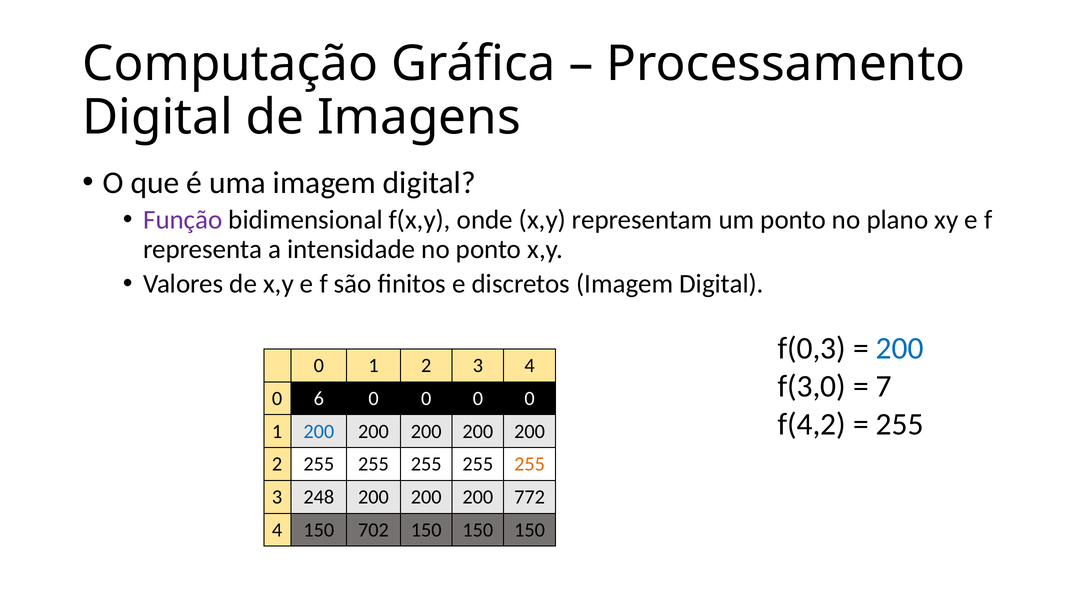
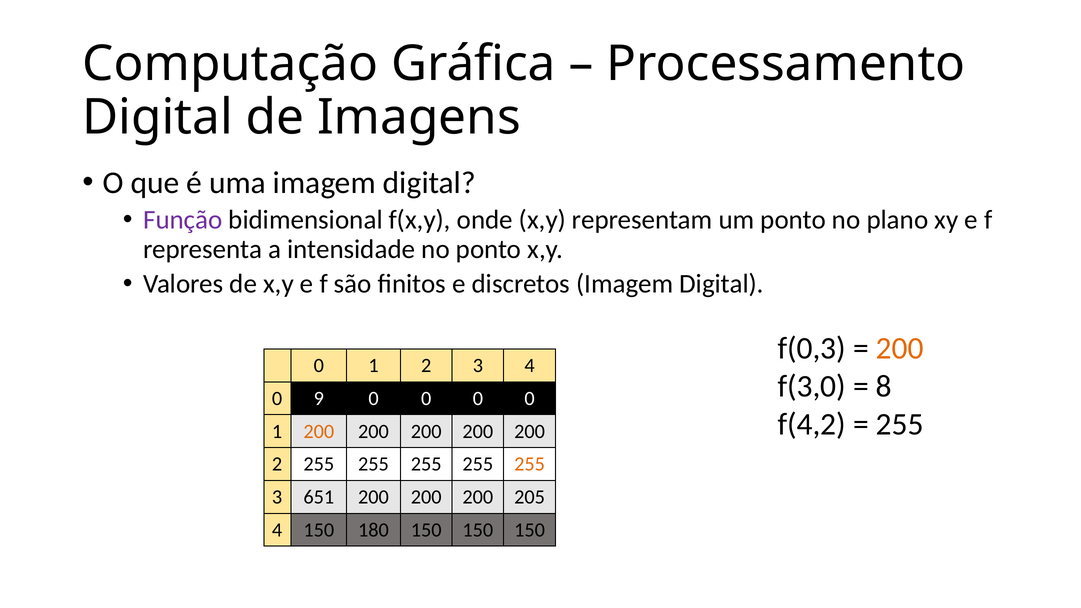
200 colour: blue -> orange (900, 349)
7: 7 -> 8 (884, 386)
6: 6 -> 9 (319, 399)
200 colour: blue -> orange (319, 431)
248: 248 -> 651 (319, 497)
772: 772 -> 205 (530, 497)
702: 702 -> 180 (373, 530)
